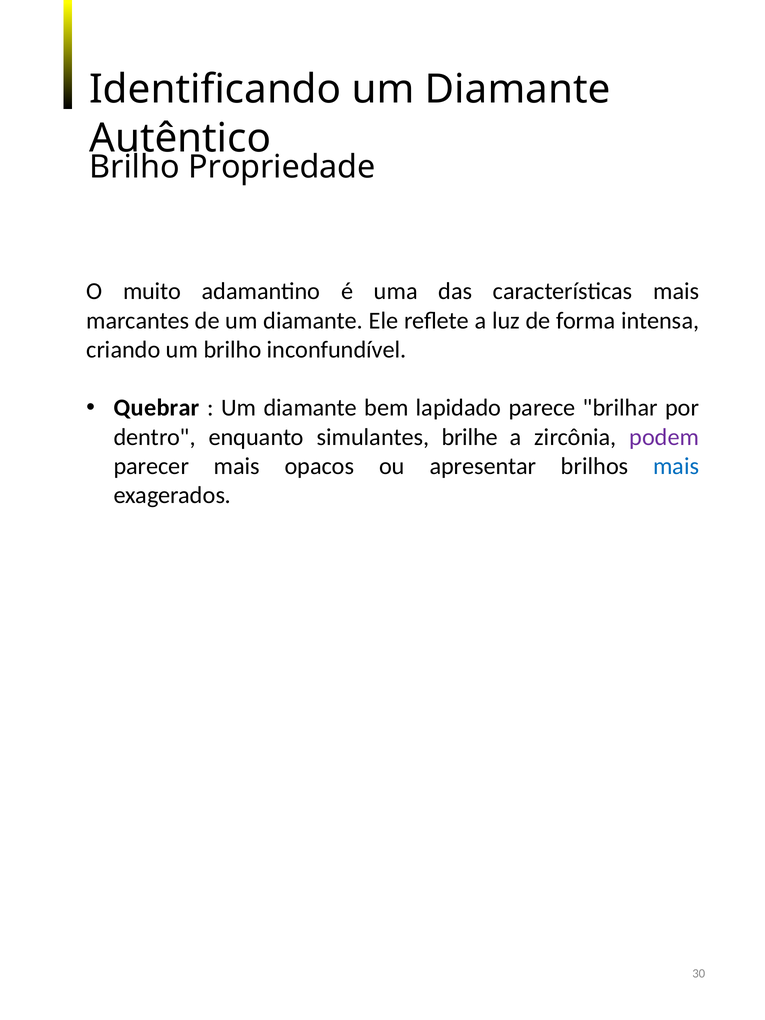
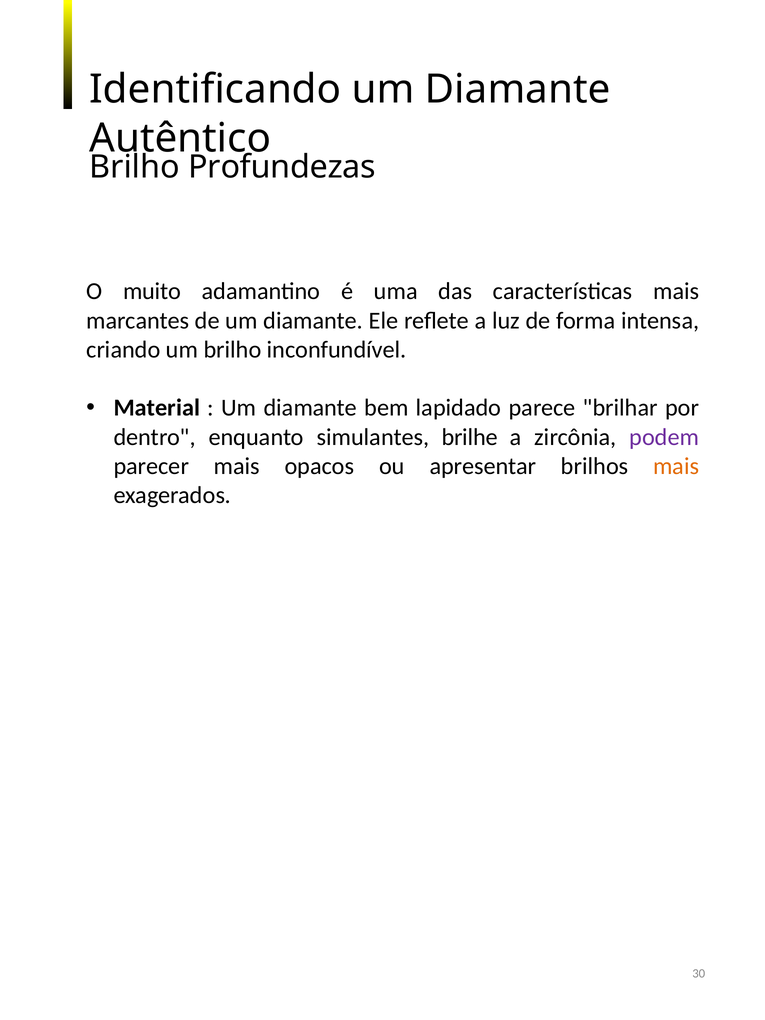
Propriedade: Propriedade -> Profundezas (282, 167)
Quebrar: Quebrar -> Material (157, 408)
mais colour: blue -> orange (676, 466)
